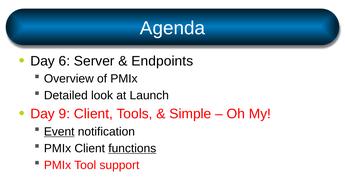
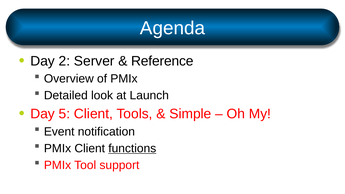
6: 6 -> 2 (64, 61)
Endpoints: Endpoints -> Reference (162, 61)
9: 9 -> 5 (64, 114)
Event underline: present -> none (59, 132)
